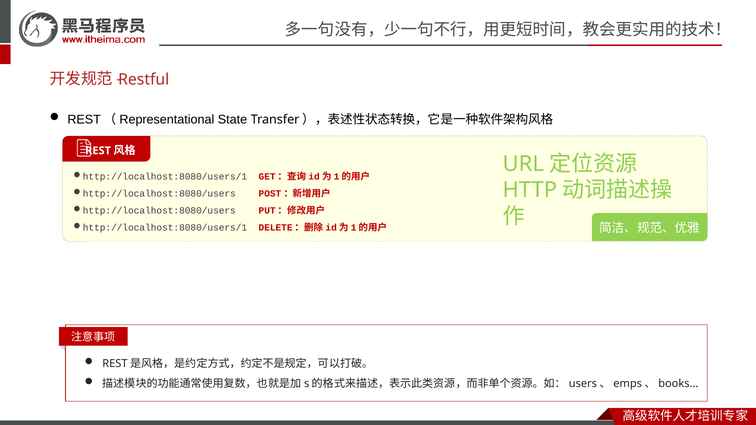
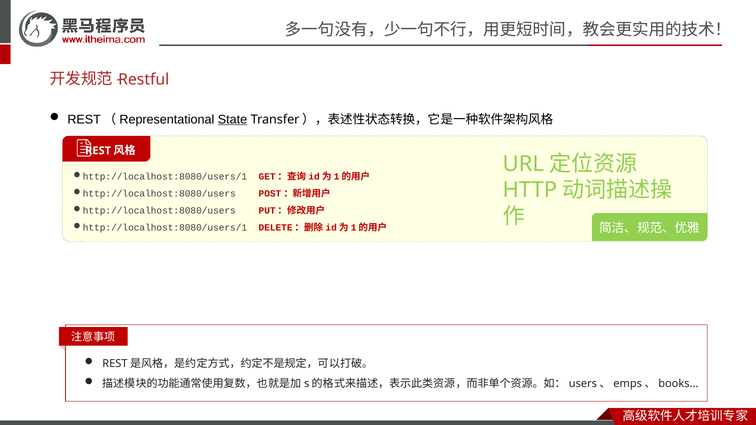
State underline: none -> present (232, 119)
